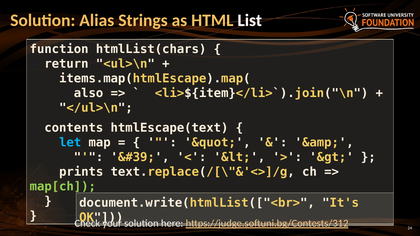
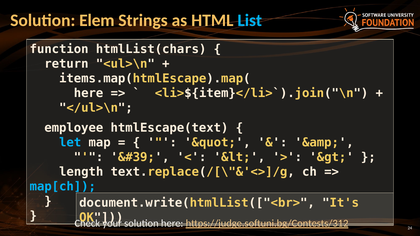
Alias: Alias -> Elem (97, 20)
List colour: white -> light blue (250, 20)
also: also -> here (89, 93)
contents: contents -> employee (74, 128)
prints: prints -> length (81, 172)
map[ch colour: light green -> light blue (63, 187)
